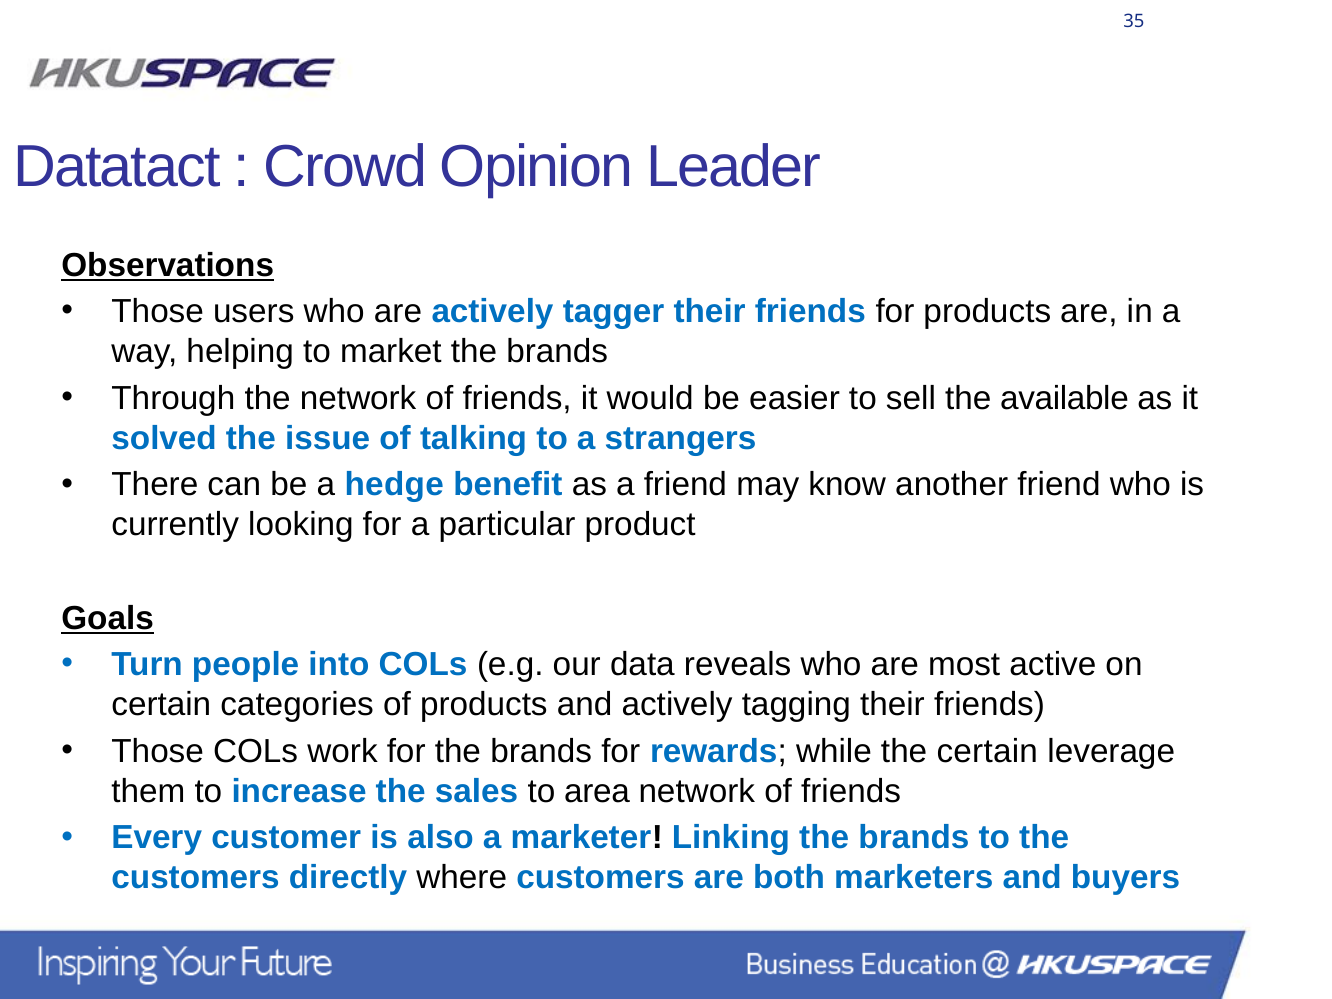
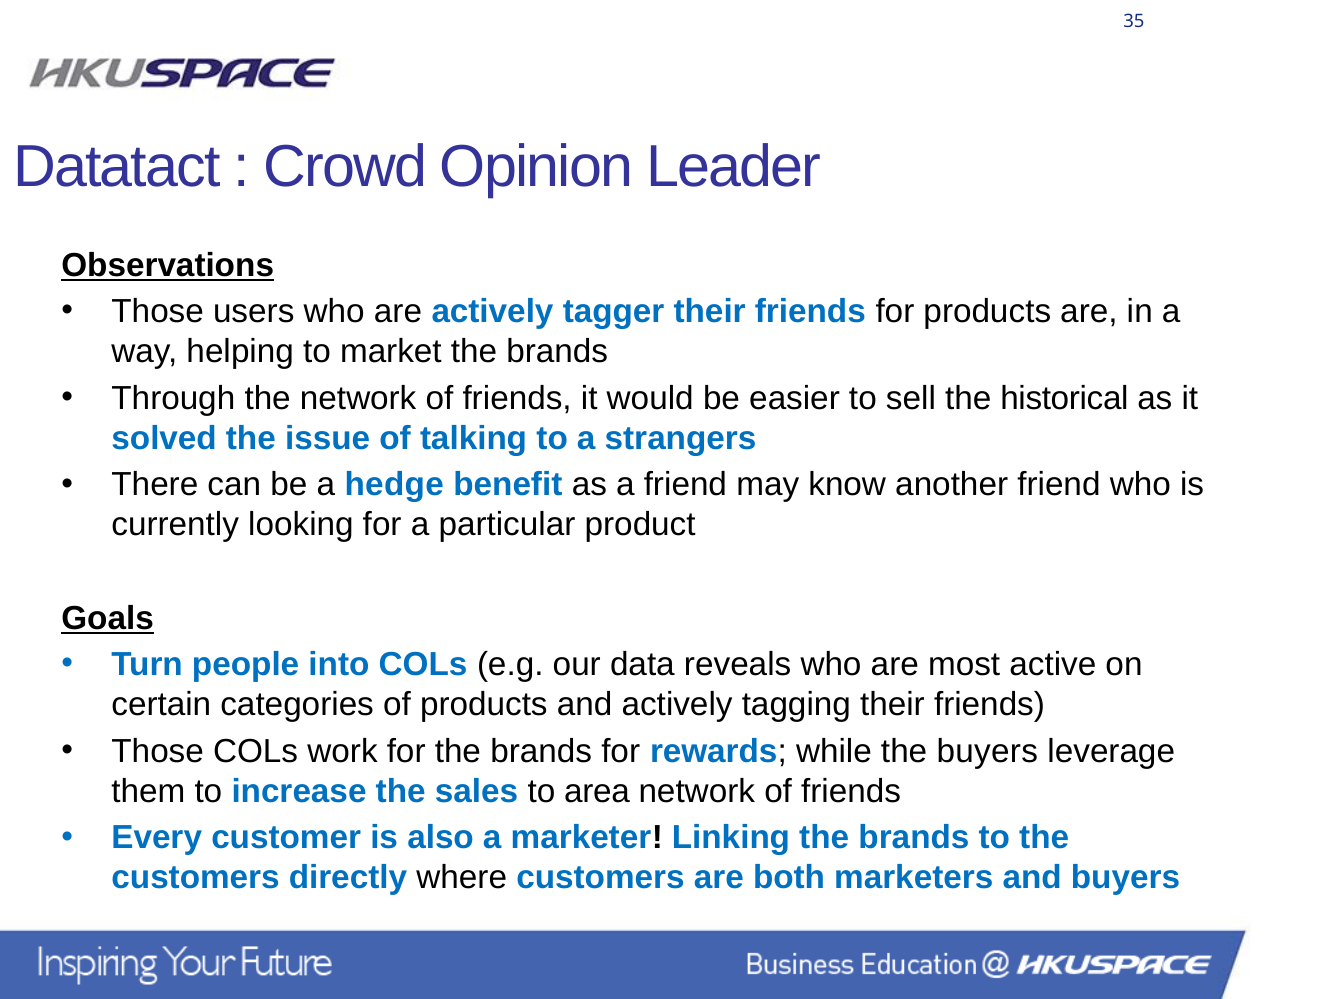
available: available -> historical (1064, 398)
the certain: certain -> buyers (987, 751)
